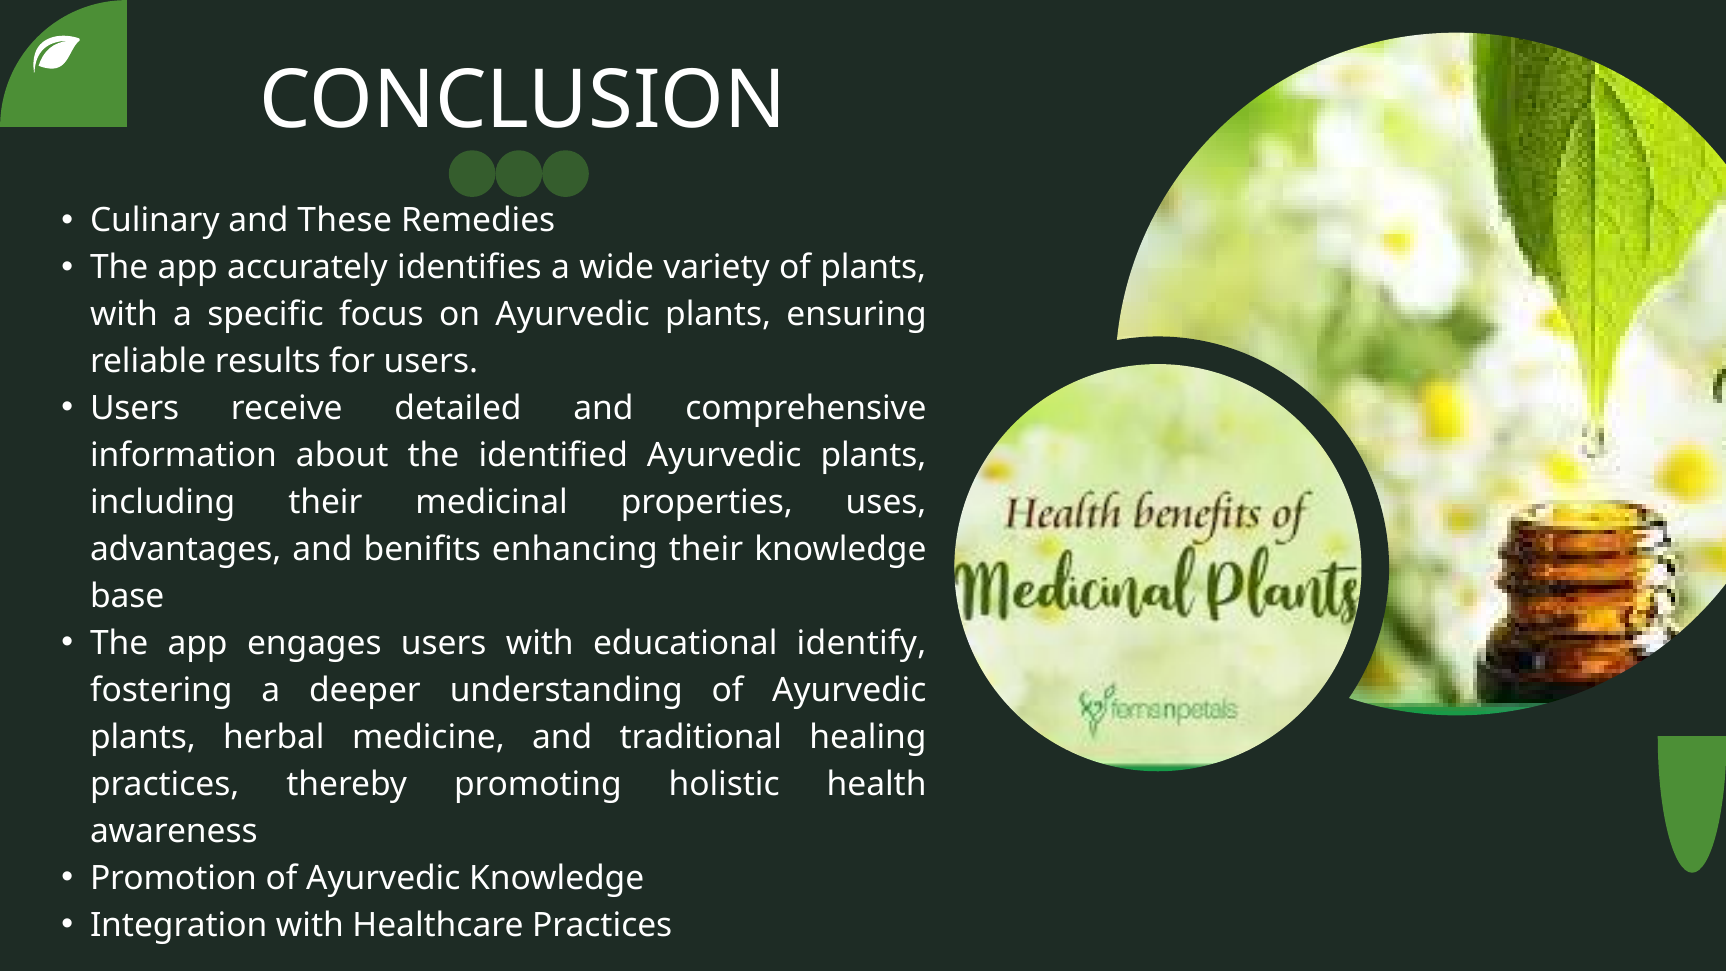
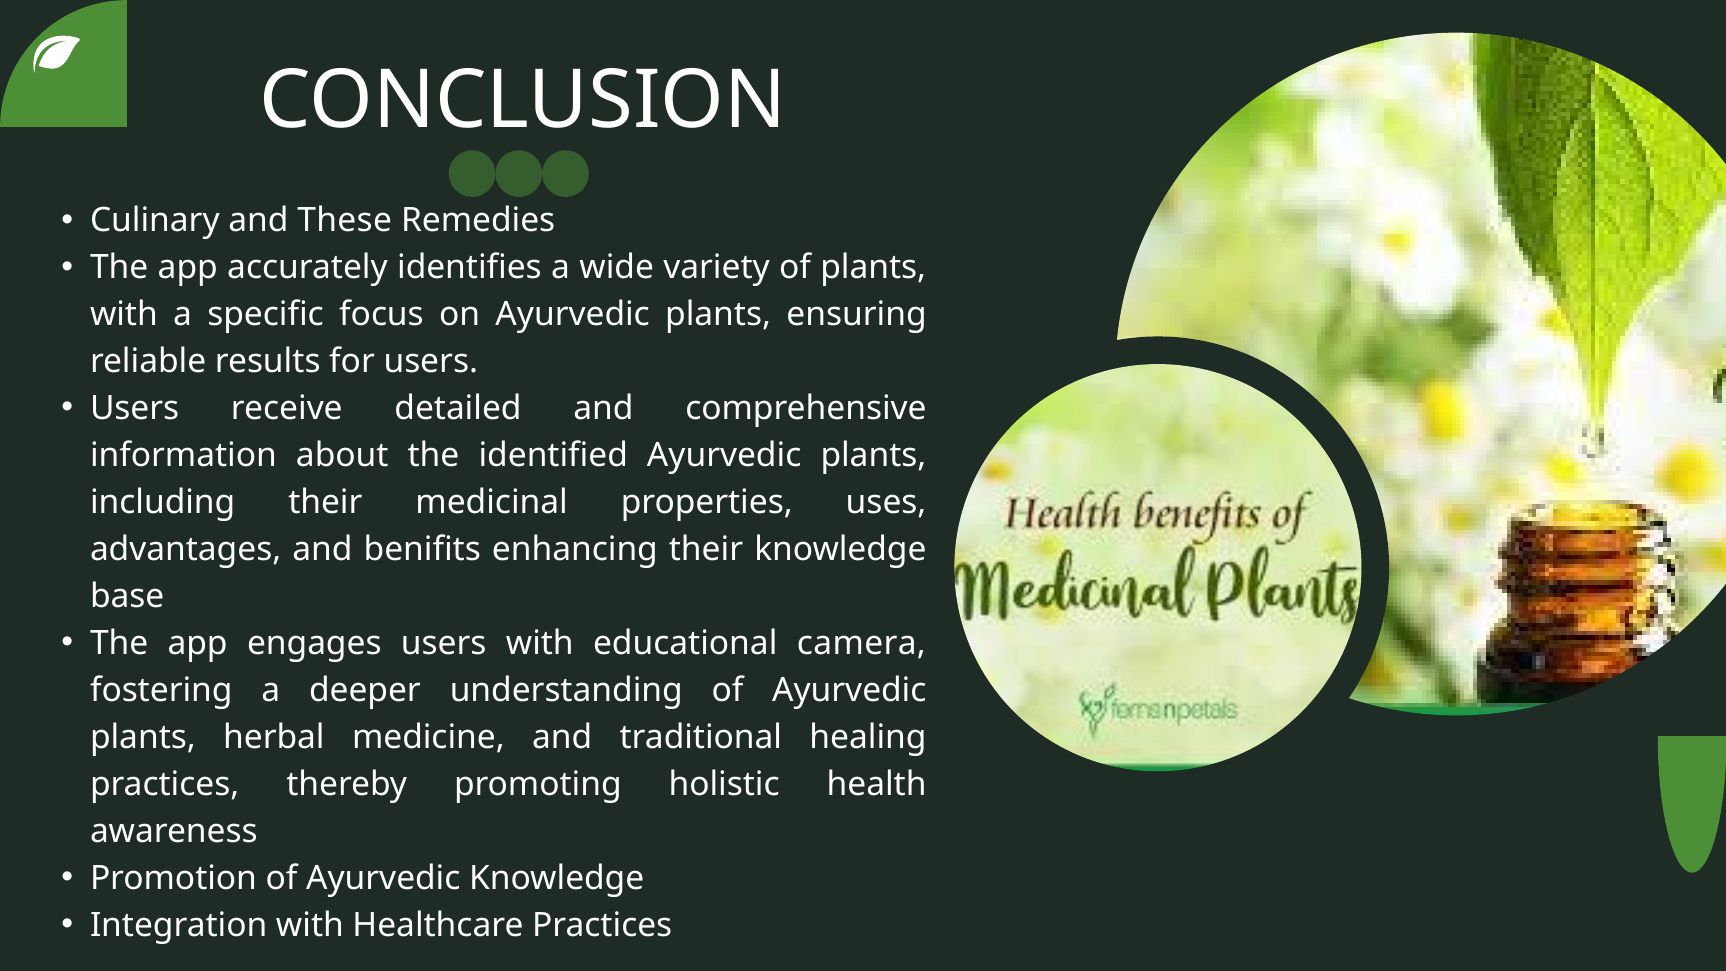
identify: identify -> camera (861, 644)
